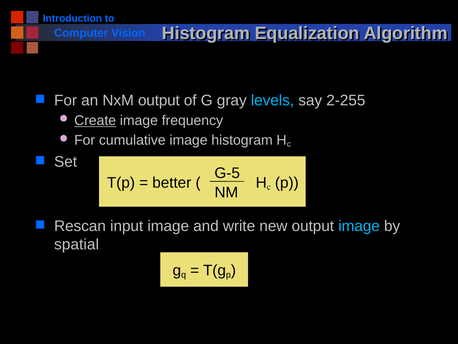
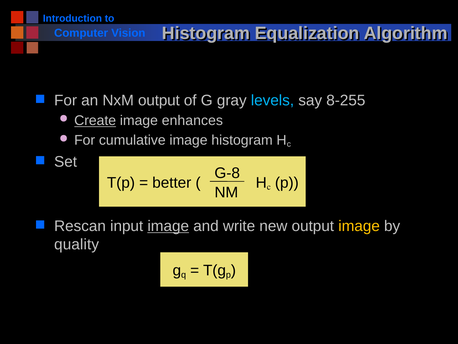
2-255: 2-255 -> 8-255 (346, 100)
frequency: frequency -> enhances (192, 120)
G-5: G-5 -> G-8 (227, 173)
image underline: none -> present (168, 226)
image colour: light blue -> yellow (359, 226)
spatial: spatial -> quality (77, 244)
